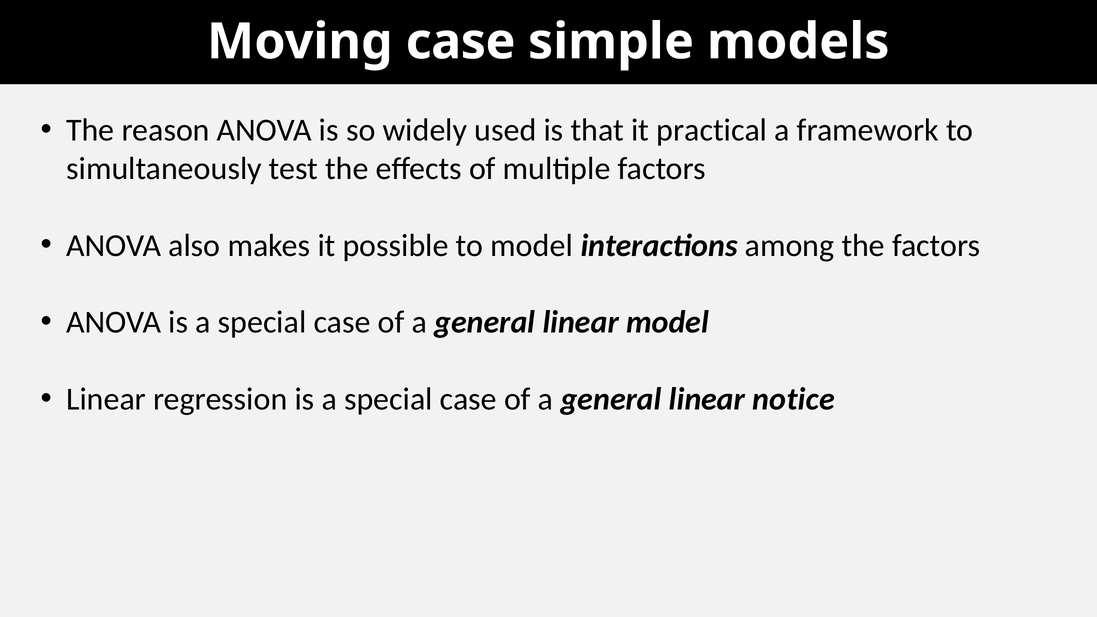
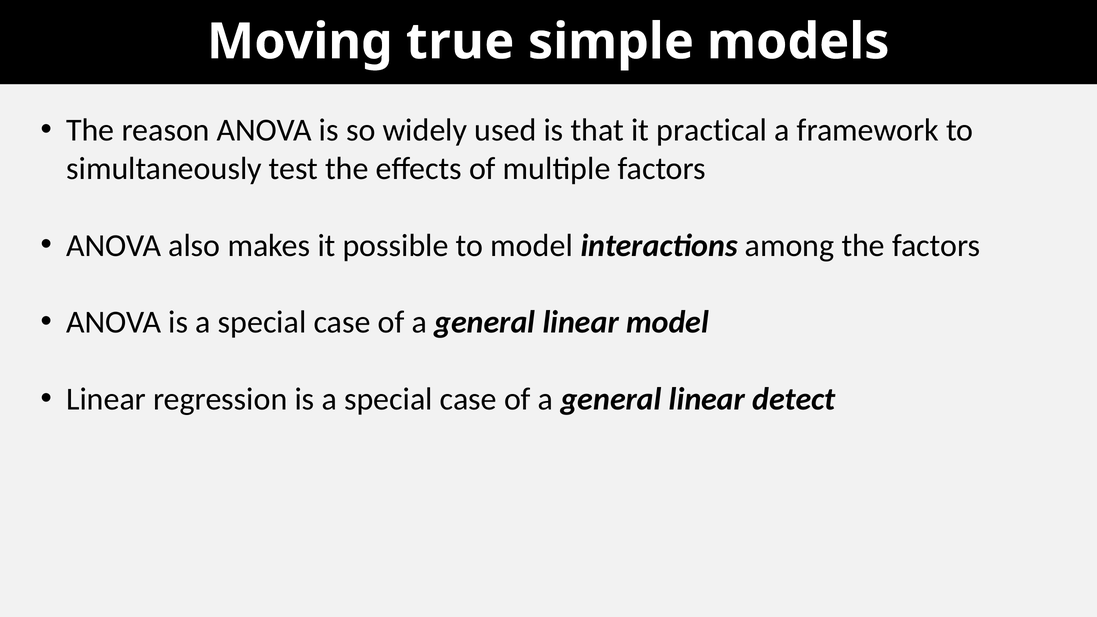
Moving case: case -> true (460, 42)
notice: notice -> detect (794, 399)
